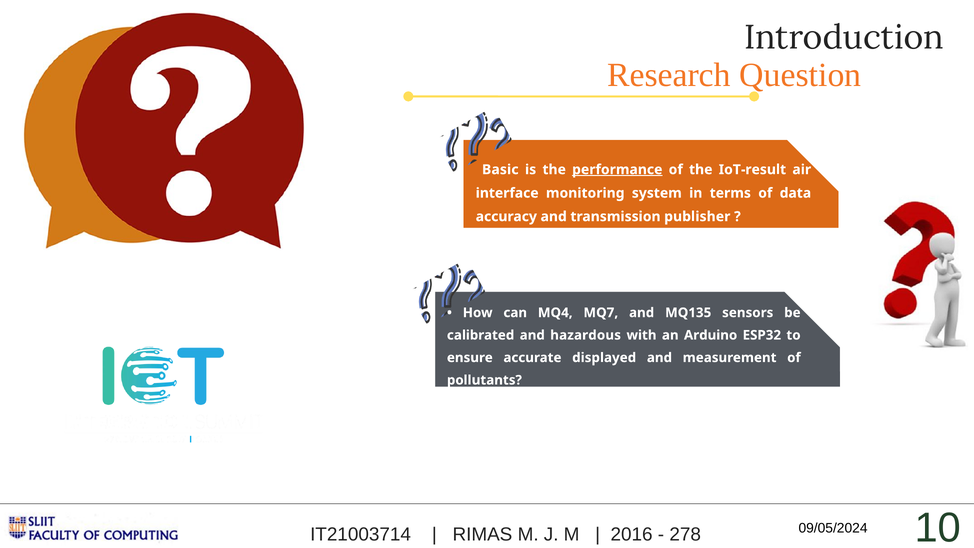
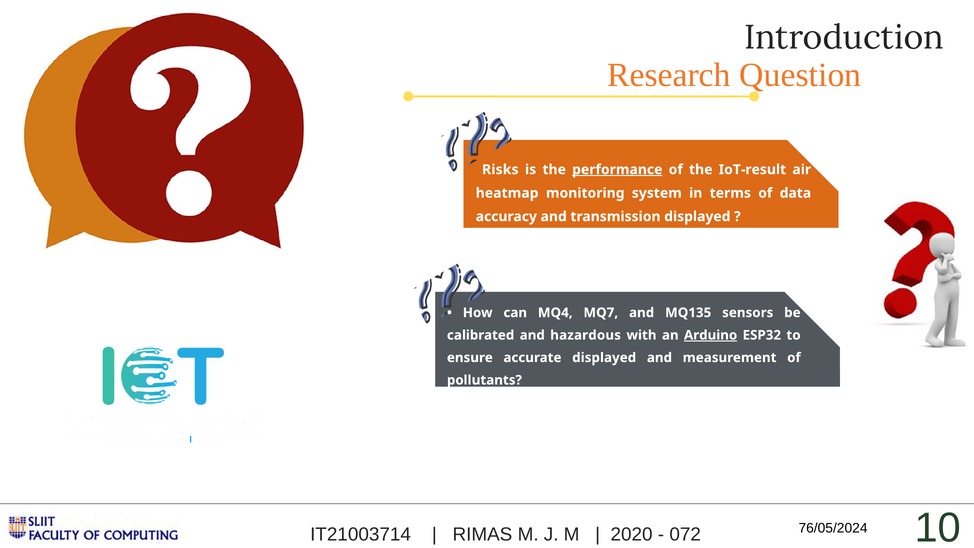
Basic: Basic -> Risks (500, 170)
interface: interface -> heatmap (507, 193)
transmission publisher: publisher -> displayed (697, 217)
Arduino underline: none -> present (711, 335)
09/05/2024: 09/05/2024 -> 76/05/2024 (833, 528)
2016: 2016 -> 2020 (632, 534)
278: 278 -> 072 (685, 534)
